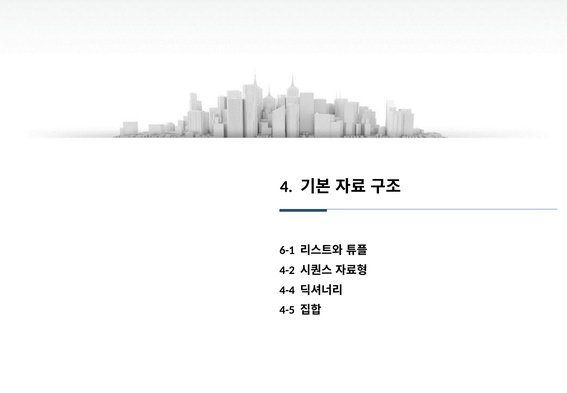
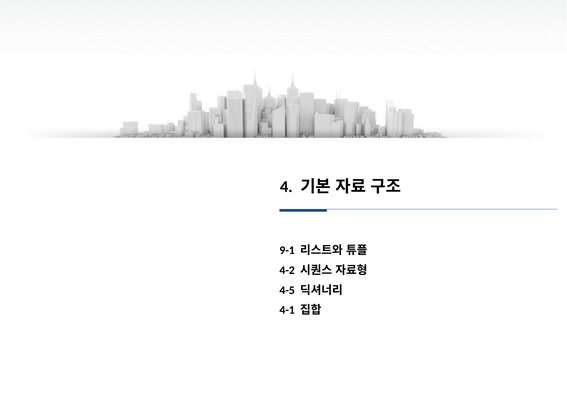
6-1: 6-1 -> 9-1 (287, 250)
4-4: 4-4 -> 4-5 (287, 290)
4-5: 4-5 -> 4-1 (287, 310)
